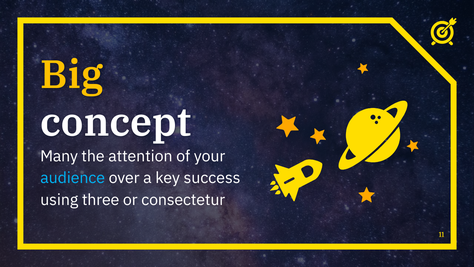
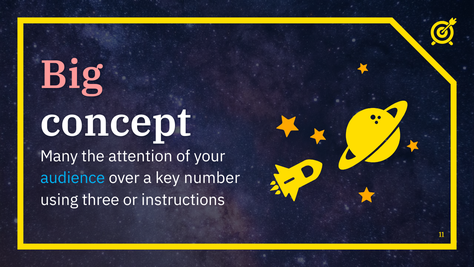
Big colour: yellow -> pink (72, 75)
success: success -> number (212, 178)
consectetur: consectetur -> instructions (183, 200)
